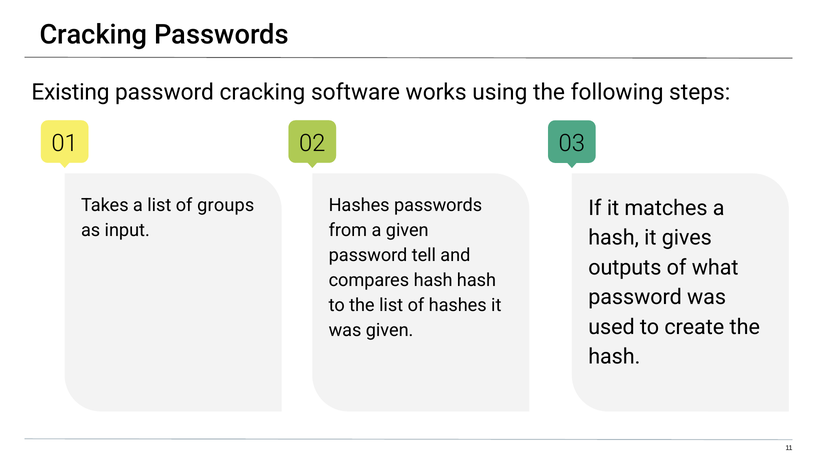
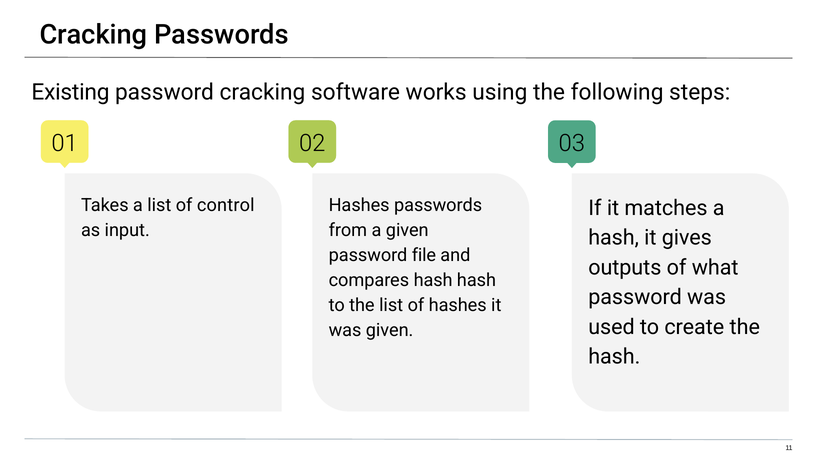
groups: groups -> control (226, 205)
tell: tell -> file (424, 255)
